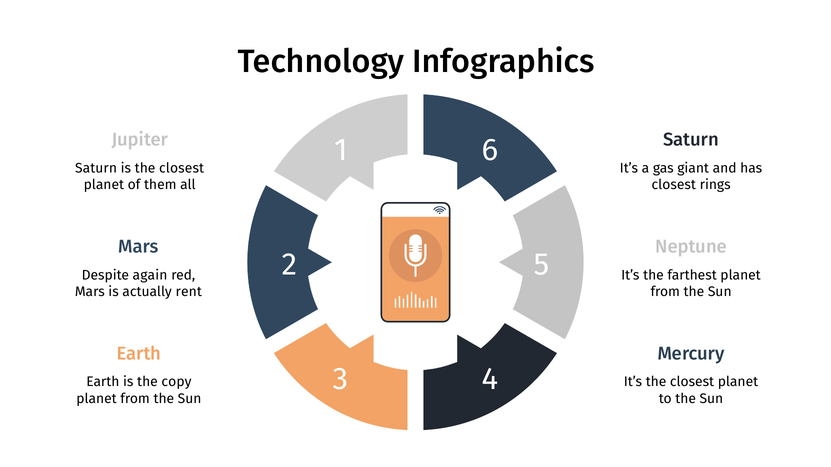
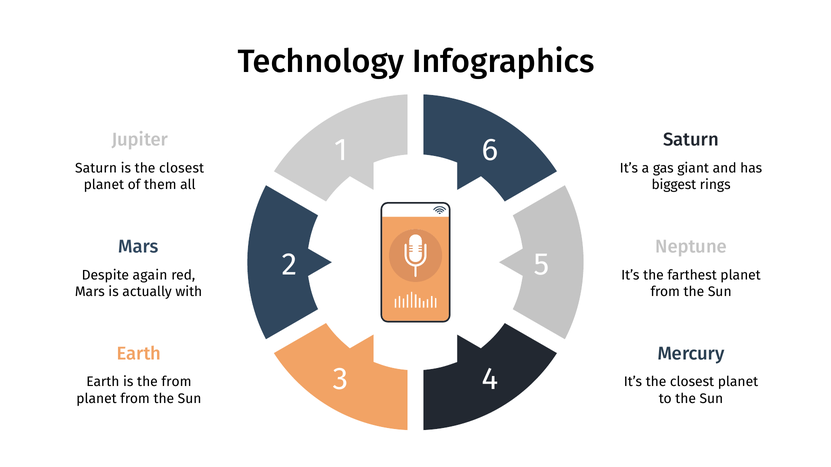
closest: closest -> biggest (674, 185)
rent: rent -> with (189, 292)
the copy: copy -> from (177, 382)
